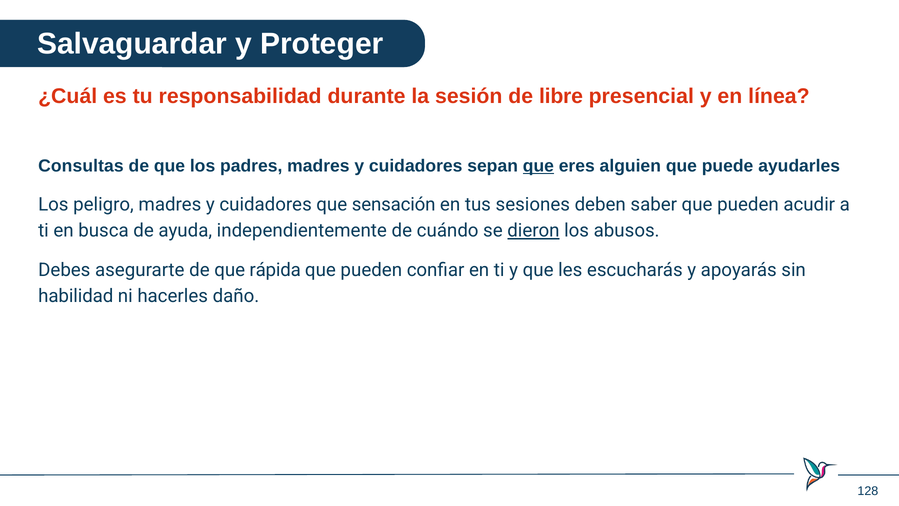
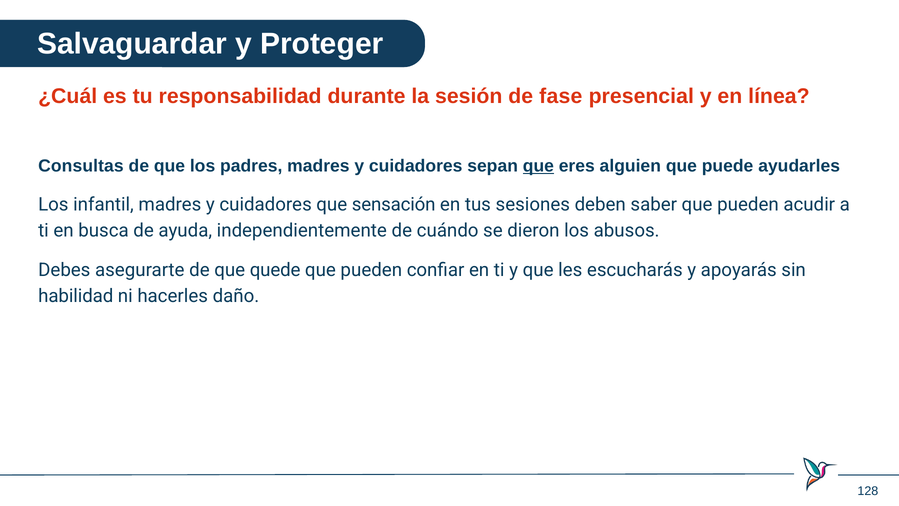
libre: libre -> fase (561, 96)
peligro: peligro -> infantil (103, 205)
dieron underline: present -> none (533, 230)
rápida: rápida -> quede (275, 270)
